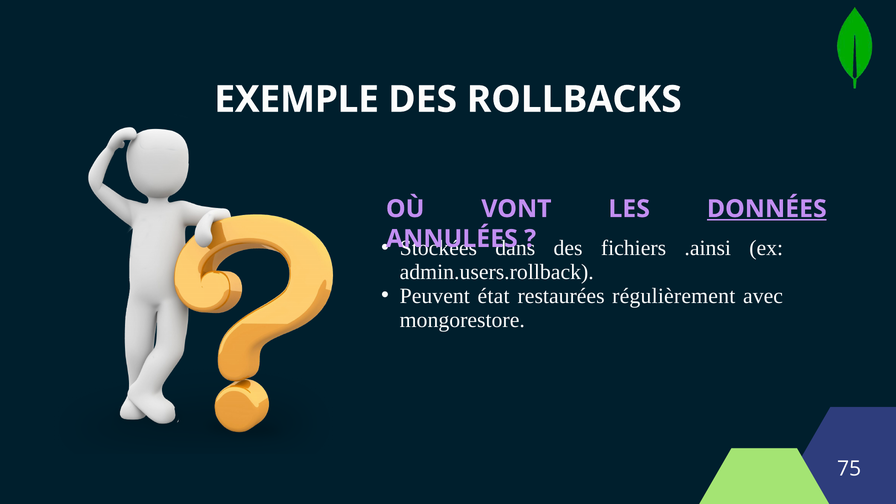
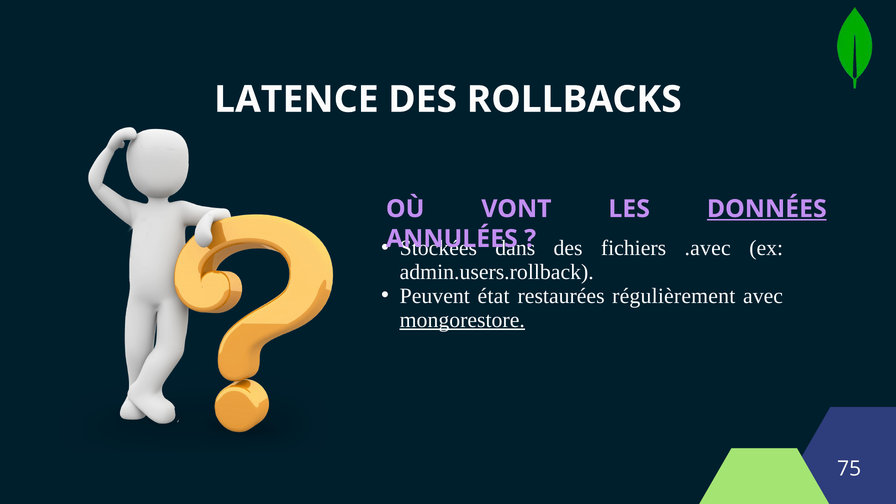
EXEMPLE: EXEMPLE -> LATENCE (296, 100)
.ainsi: .ainsi -> .avec (708, 248)
mongorestore underline: none -> present (462, 320)
